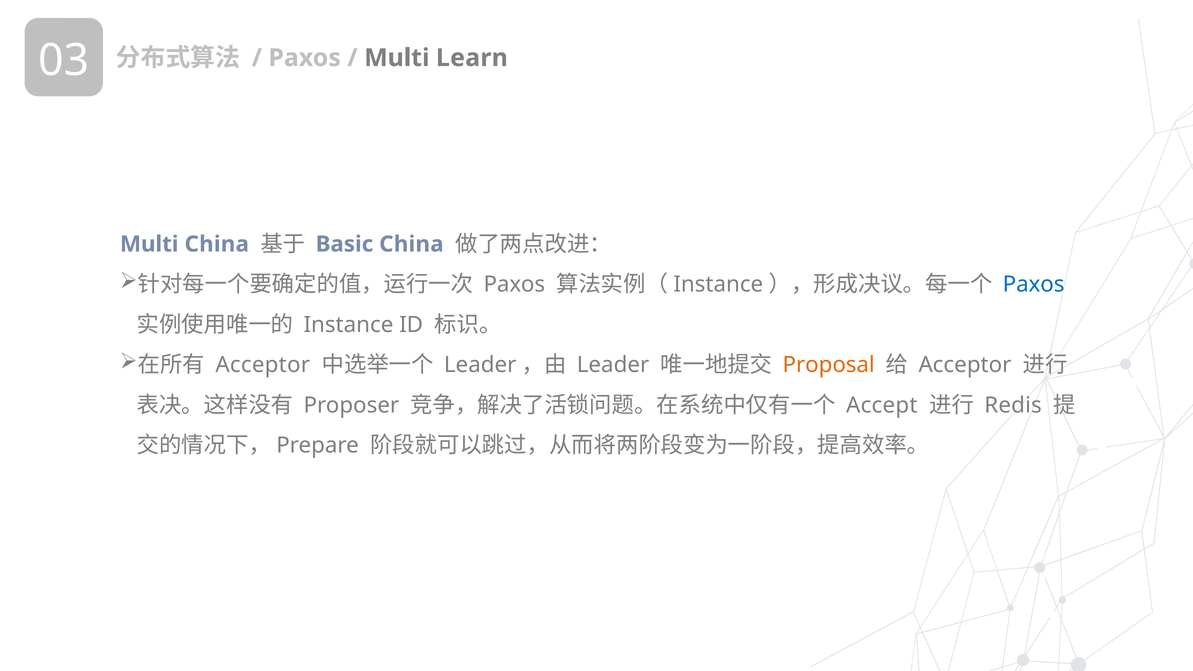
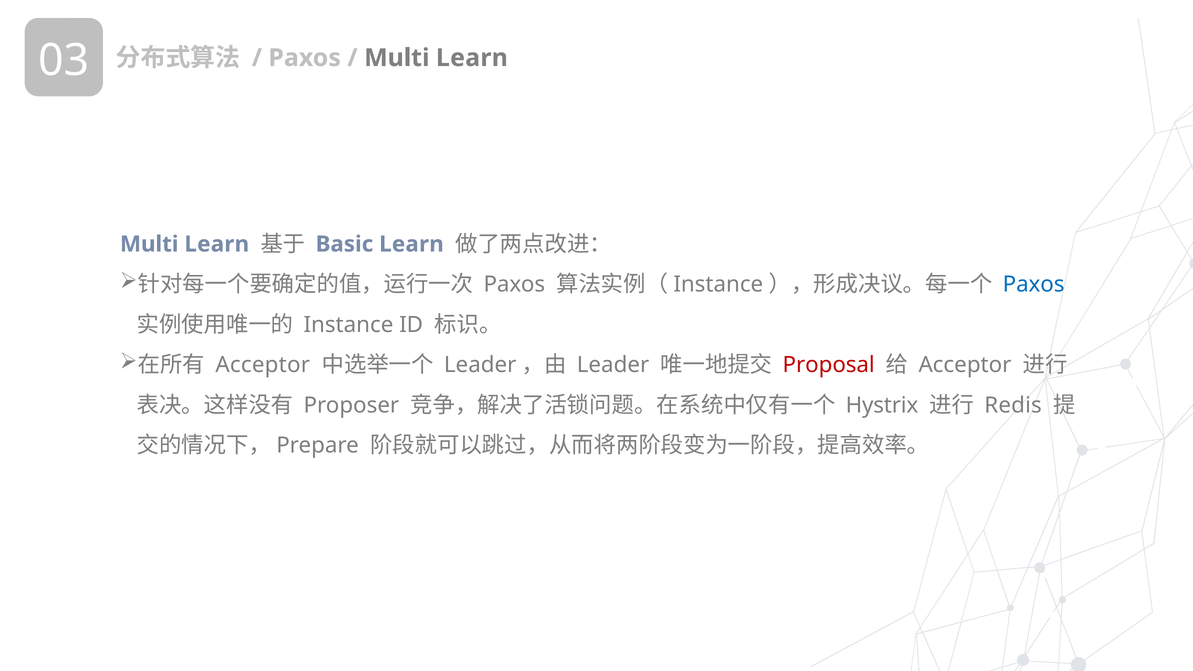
China: China -> Learn (217, 244)
Basic China: China -> Learn (411, 244)
Proposal colour: orange -> red (829, 365)
Accept: Accept -> Hystrix (882, 405)
